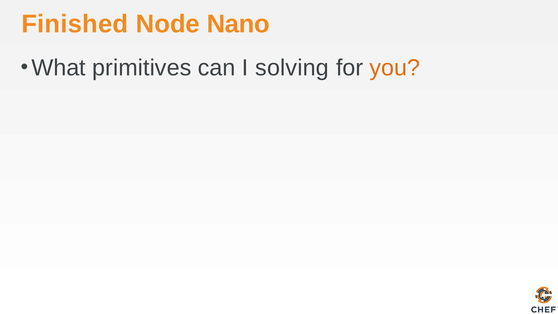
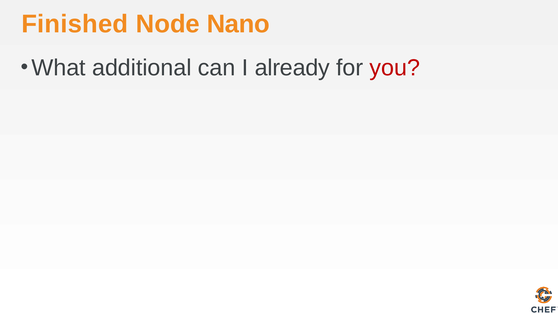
primitives: primitives -> additional (142, 68)
solving: solving -> already (292, 68)
you colour: orange -> red (395, 68)
